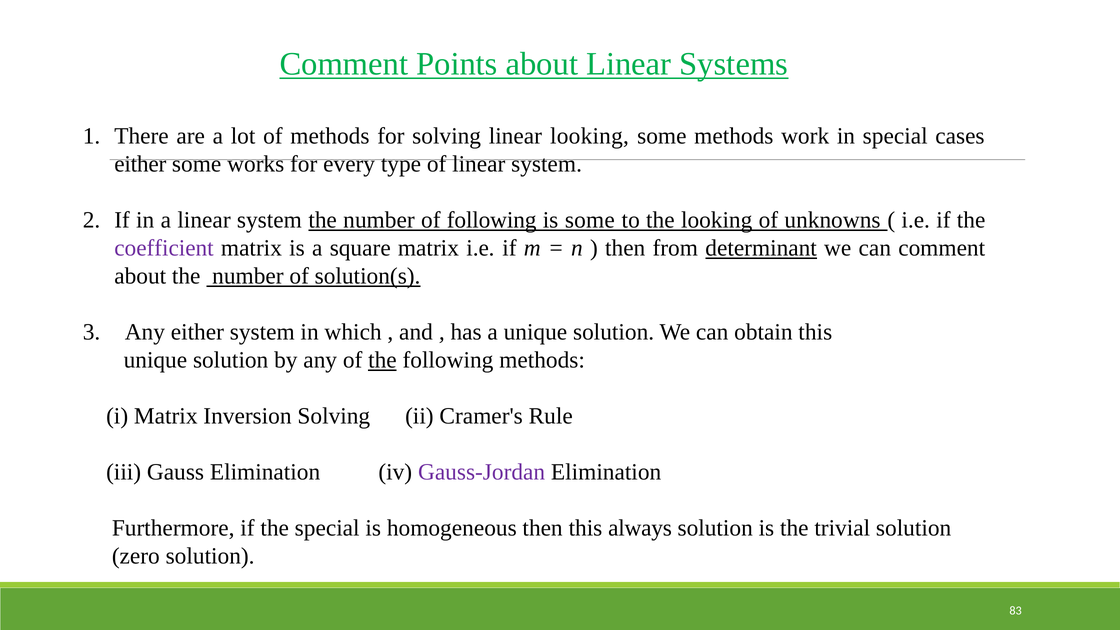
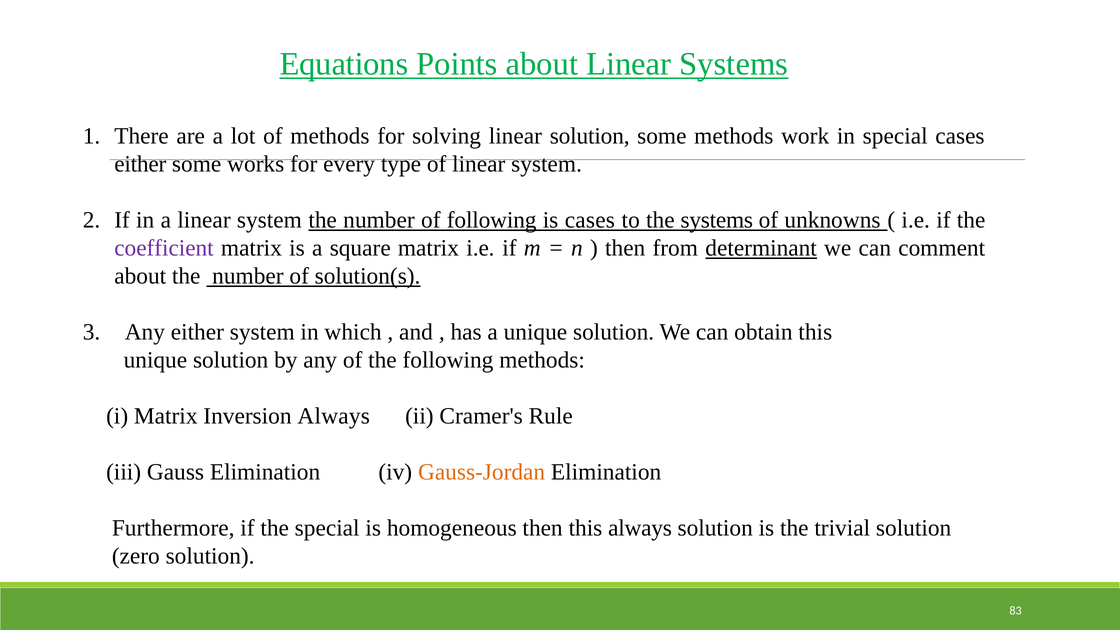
Comment: Comment -> Equations (344, 64)
linear looking: looking -> solution (590, 136)
is some: some -> cases (590, 220)
the looking: looking -> systems (717, 220)
the underline: present -> none (382, 360)
Inversion Solving: Solving -> Always (334, 416)
Gauss-Jordan colour: purple -> orange (482, 472)
